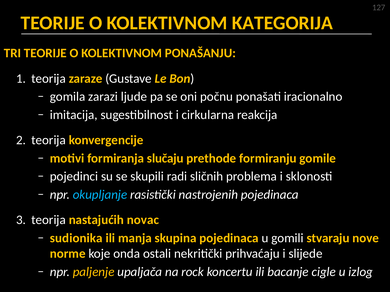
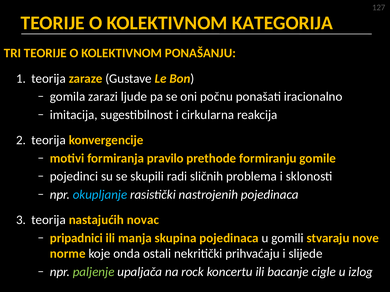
slučaju: slučaju -> pravilo (165, 159)
sudionika: sudionika -> pripadnici (76, 239)
paljenje colour: yellow -> light green (94, 272)
